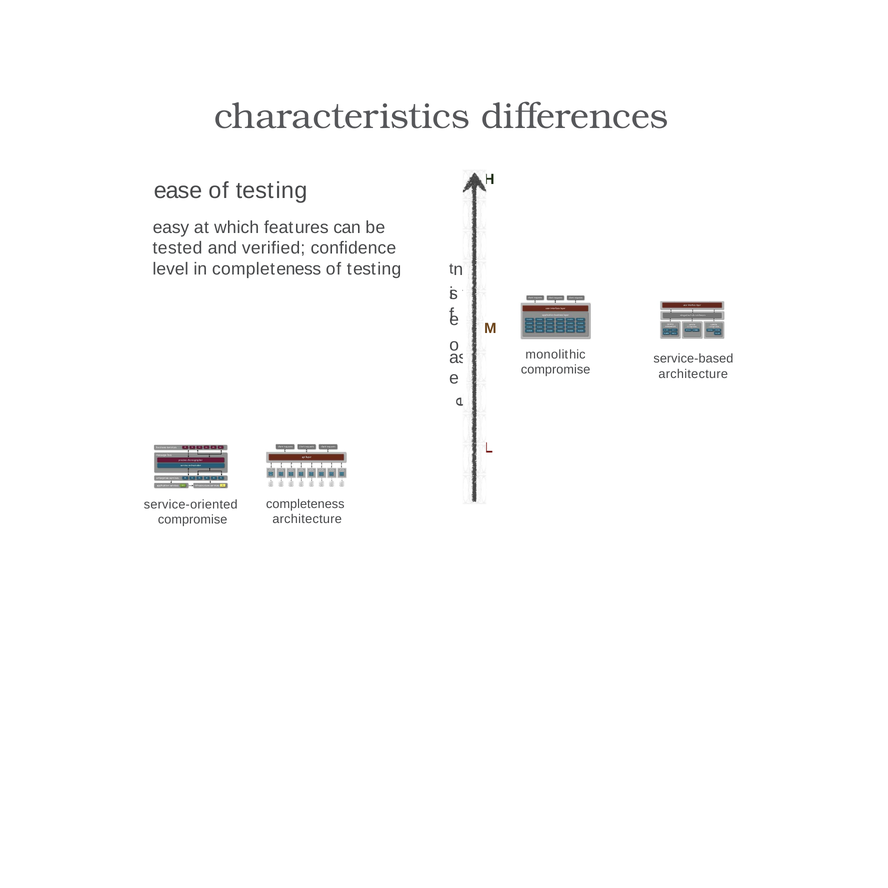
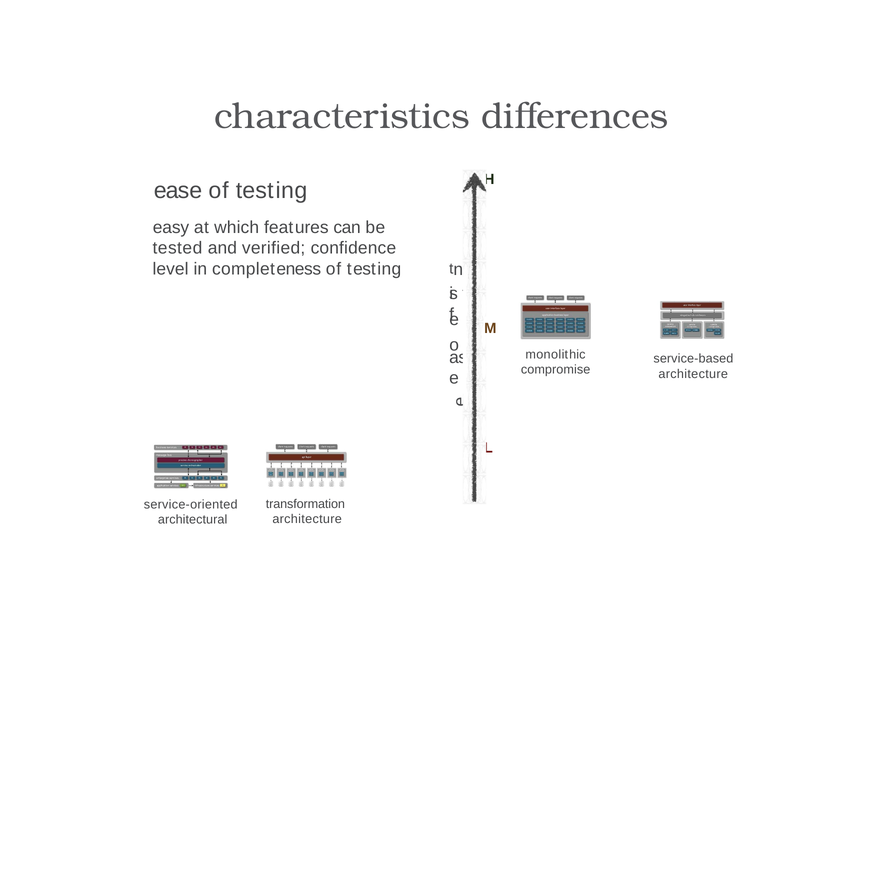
completeness: completeness -> transformation (305, 504)
compromise: compromise -> architectural (193, 520)
